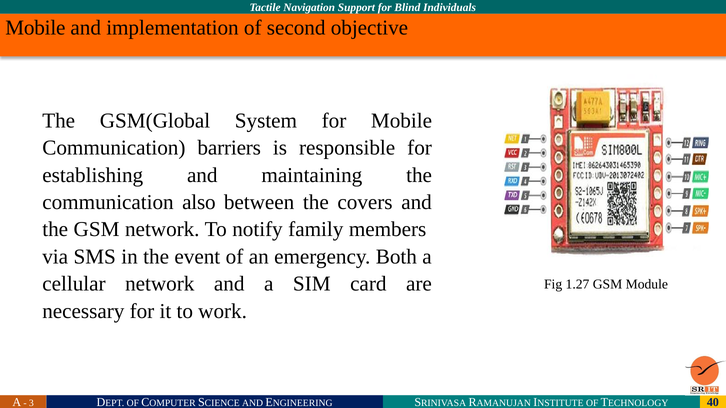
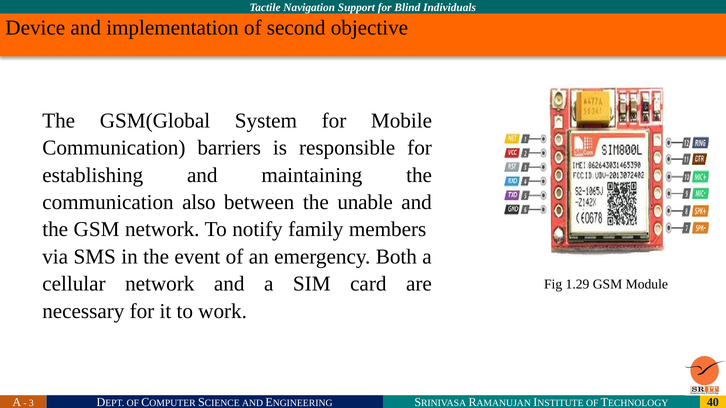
Mobile: Mobile -> Device (35, 28)
covers: covers -> unable (365, 203)
1.27: 1.27 -> 1.29 (577, 284)
